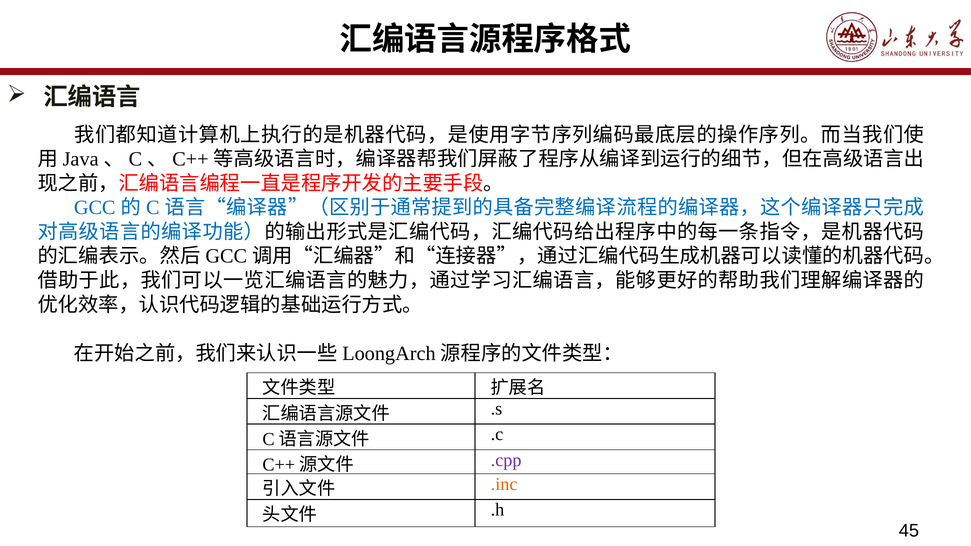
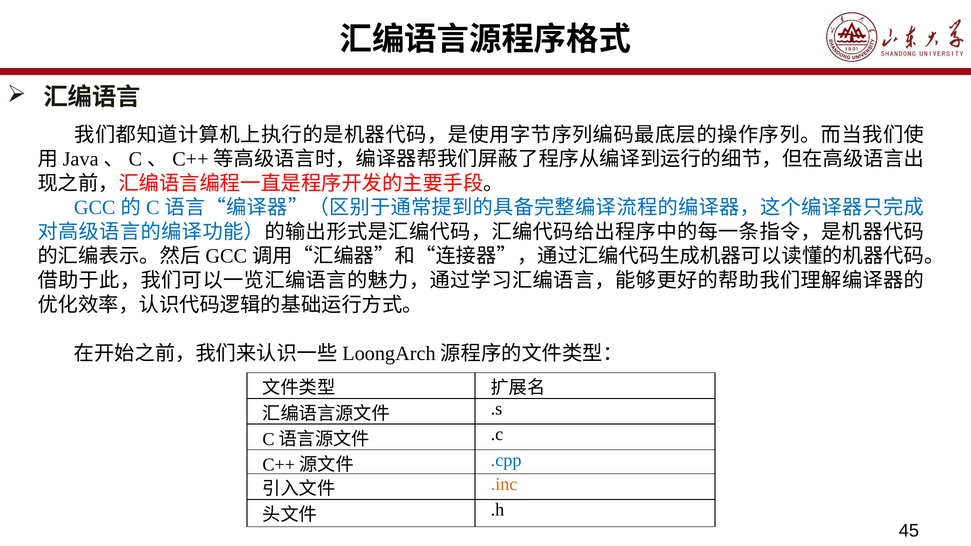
.cpp colour: purple -> blue (506, 460)
